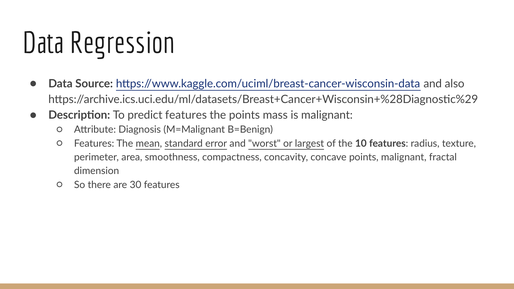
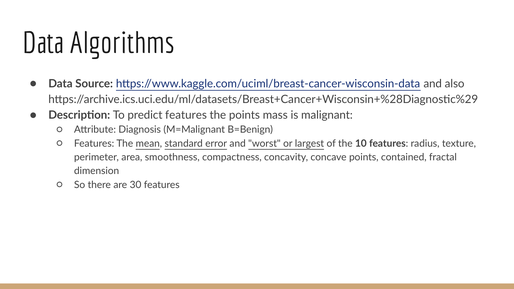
Regression: Regression -> Algorithms (122, 43)
points malignant: malignant -> contained (404, 157)
